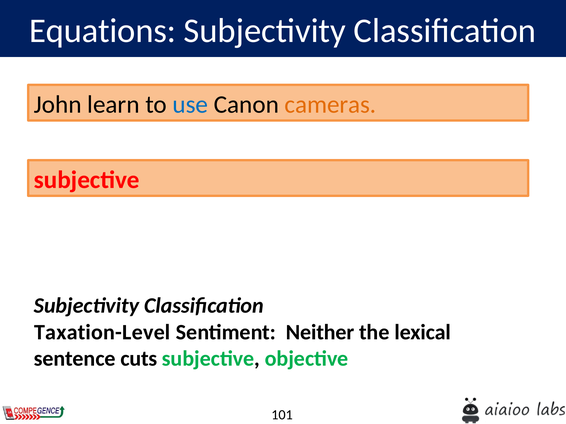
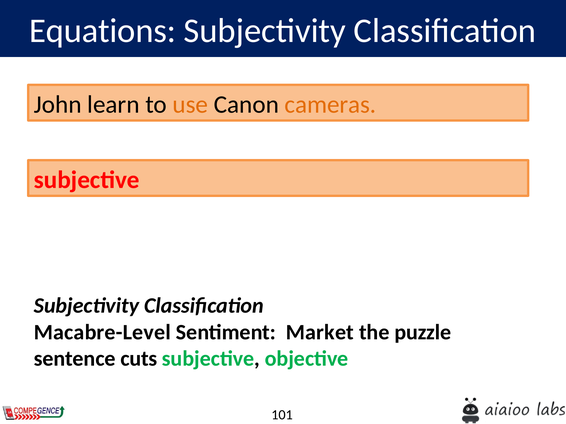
use colour: blue -> orange (190, 105)
Taxation-Level: Taxation-Level -> Macabre-Level (102, 332)
Neither: Neither -> Market (320, 332)
lexical: lexical -> puzzle (423, 332)
